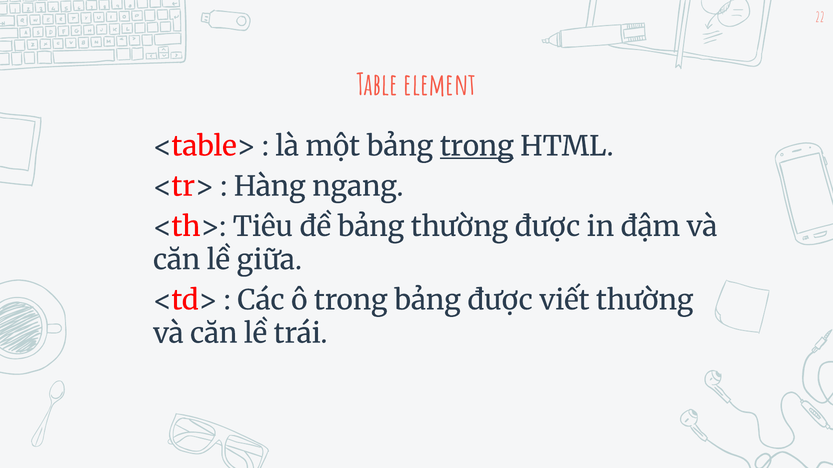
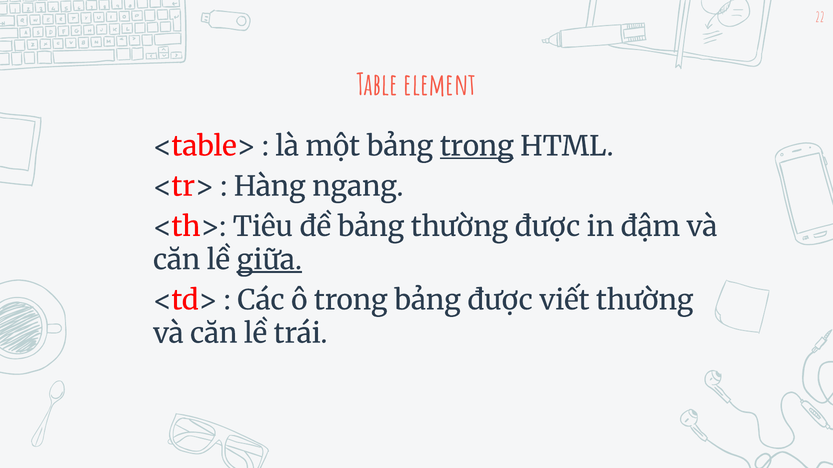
giữa underline: none -> present (269, 260)
